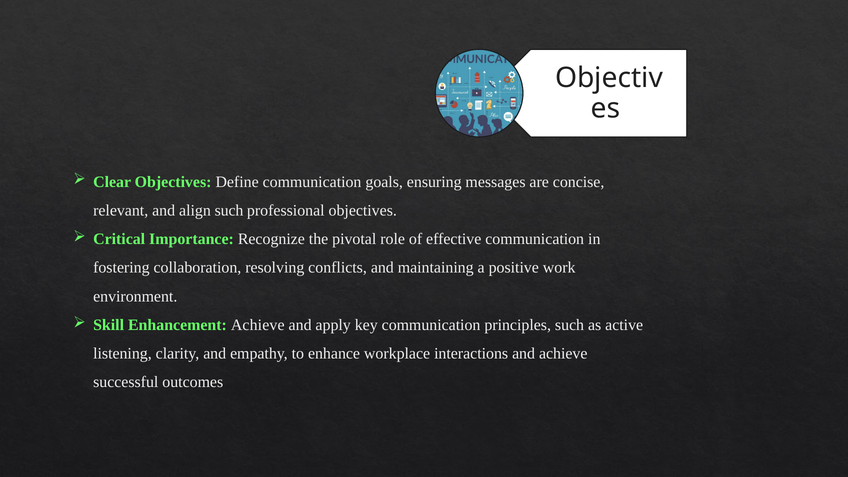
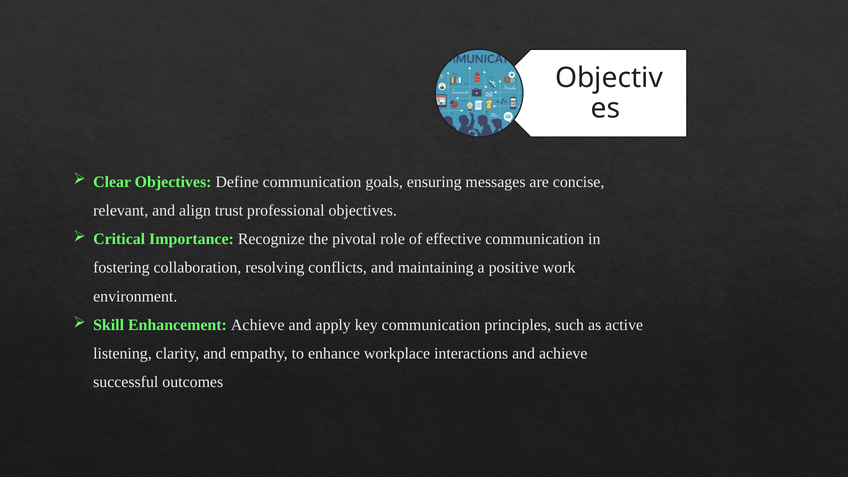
align such: such -> trust (229, 210)
